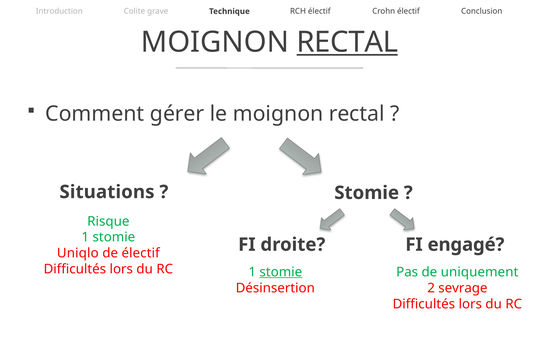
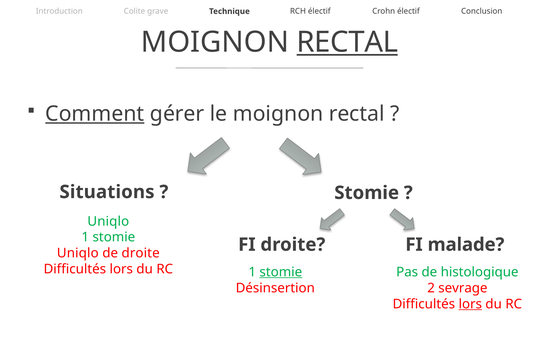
Comment underline: none -> present (95, 114)
Risque: Risque -> Uniqlo (108, 221)
engagé: engagé -> malade (466, 245)
de électif: électif -> droite (141, 253)
uniquement: uniquement -> histologique (480, 272)
lors underline: none -> present (470, 304)
